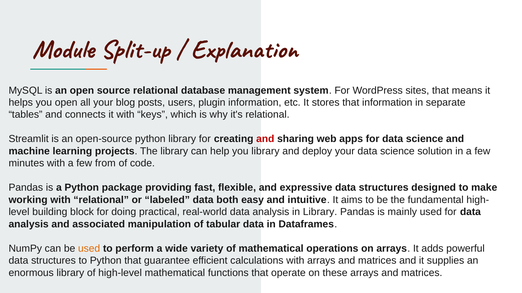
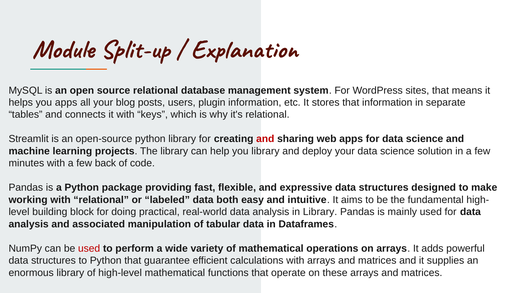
you open: open -> apps (66, 103)
from: from -> back (105, 164)
used colour: orange -> red (89, 249)
